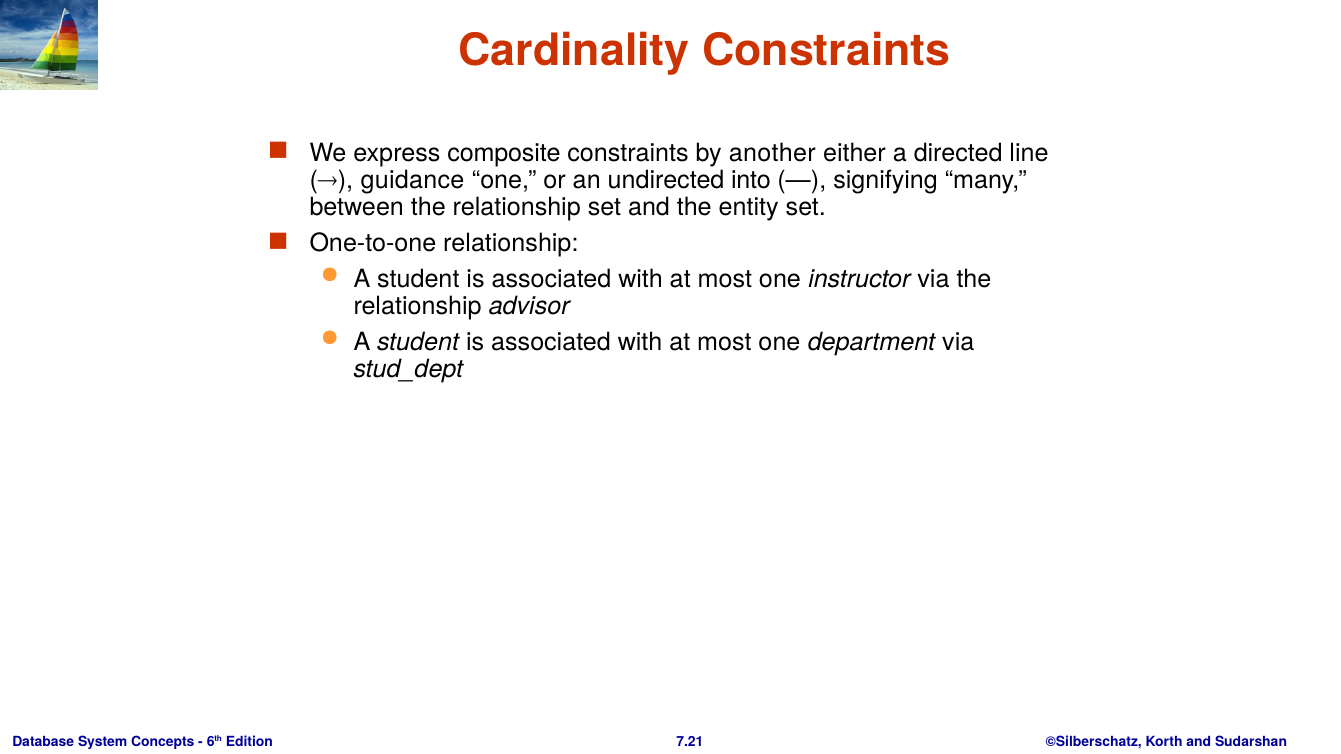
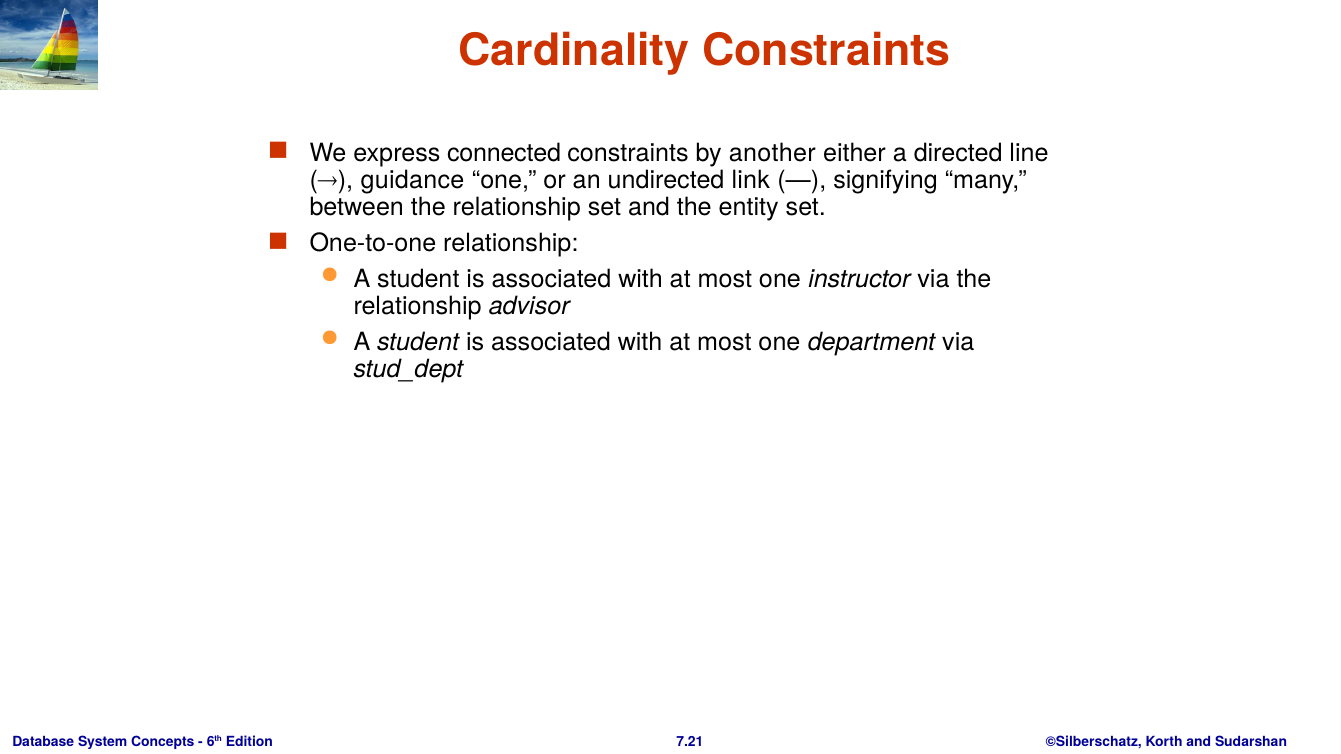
composite: composite -> connected (504, 153)
into: into -> link (751, 180)
